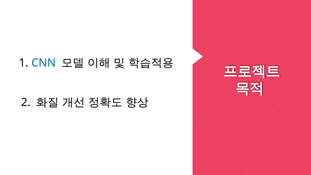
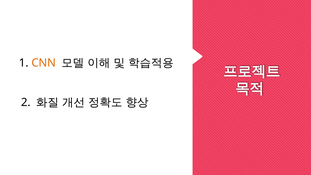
CNN colour: blue -> orange (44, 63)
